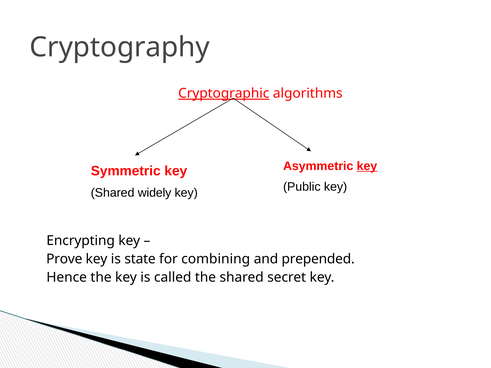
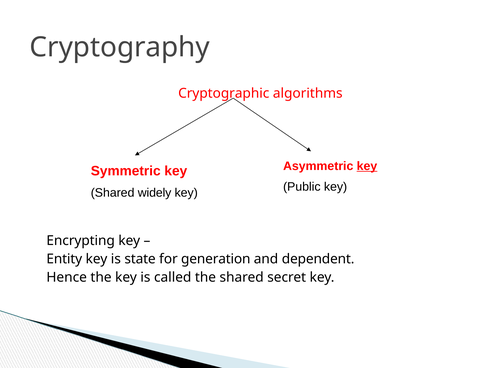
Cryptographic underline: present -> none (224, 93)
Prove: Prove -> Entity (64, 259)
combining: combining -> generation (216, 259)
prepended: prepended -> dependent (318, 259)
